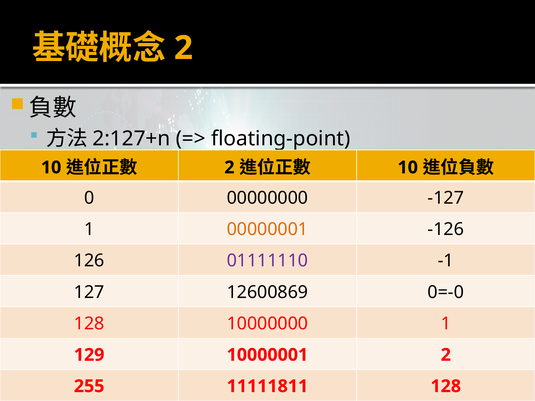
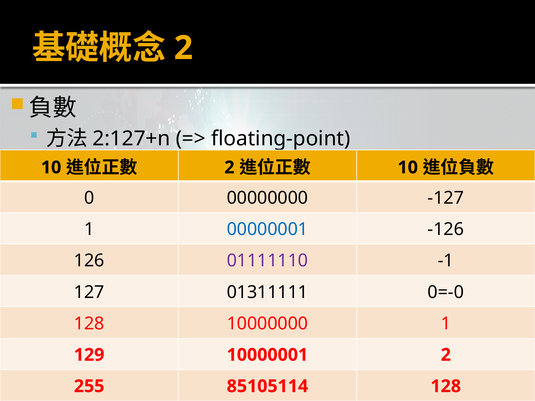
00000001 colour: orange -> blue (267, 230)
12600869: 12600869 -> 01311111 (267, 292)
11111811: 11111811 -> 85105114 (267, 386)
